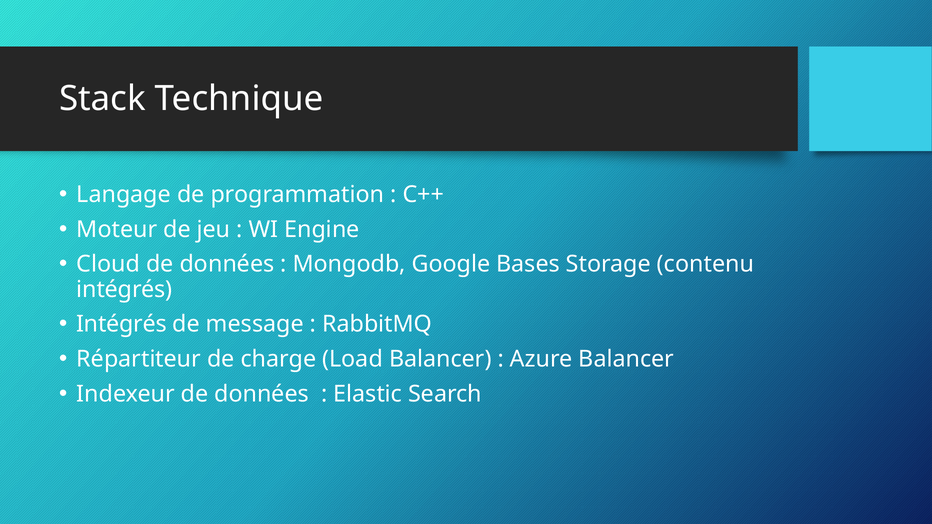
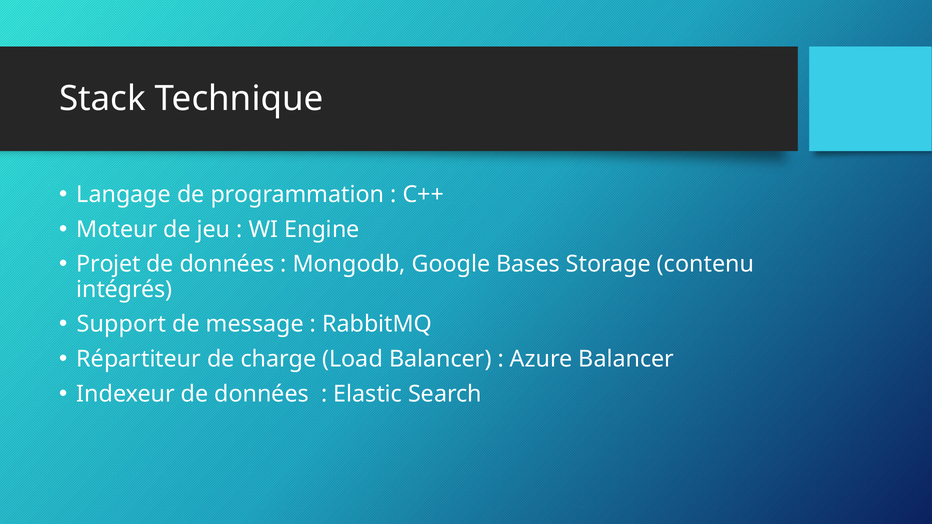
Cloud: Cloud -> Projet (108, 264)
Intégrés: Intégrés -> Support (121, 324)
